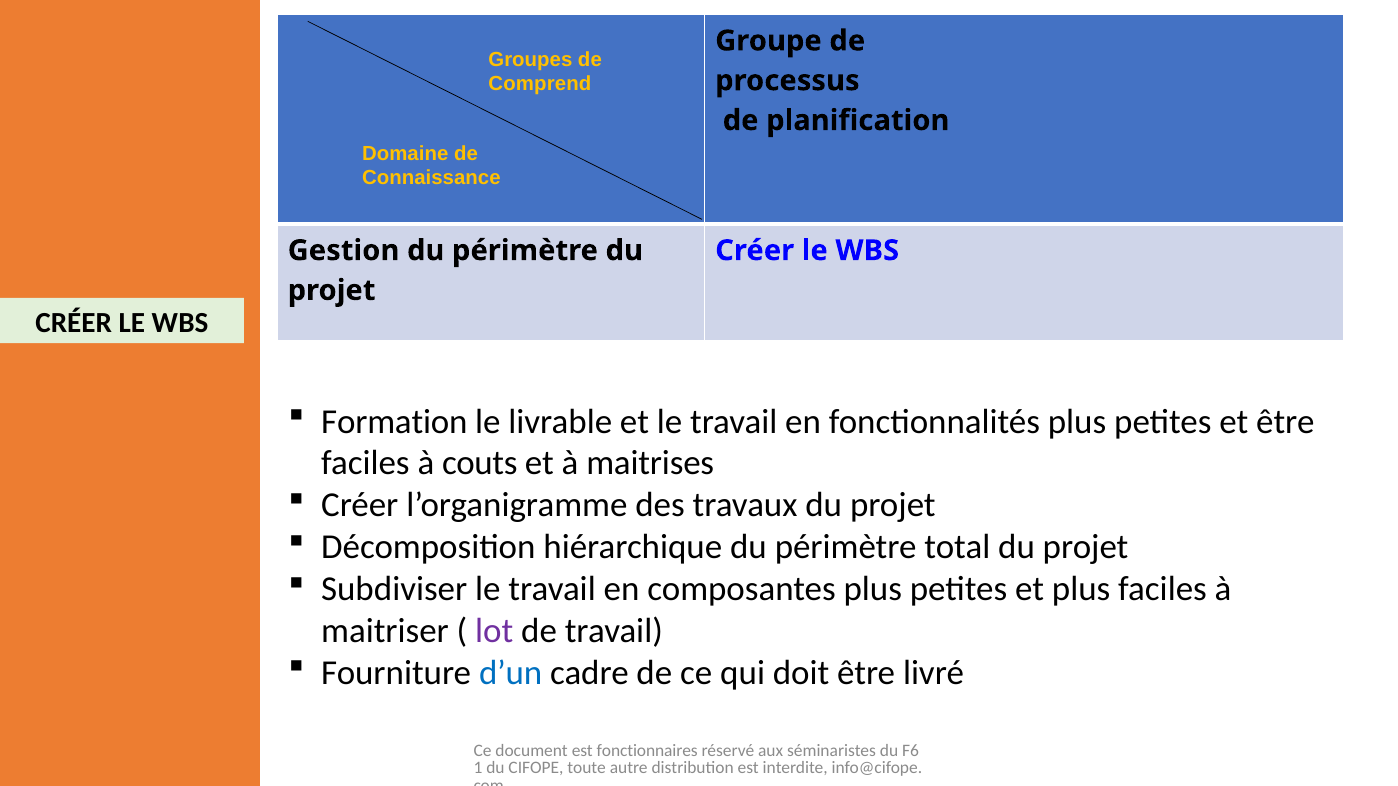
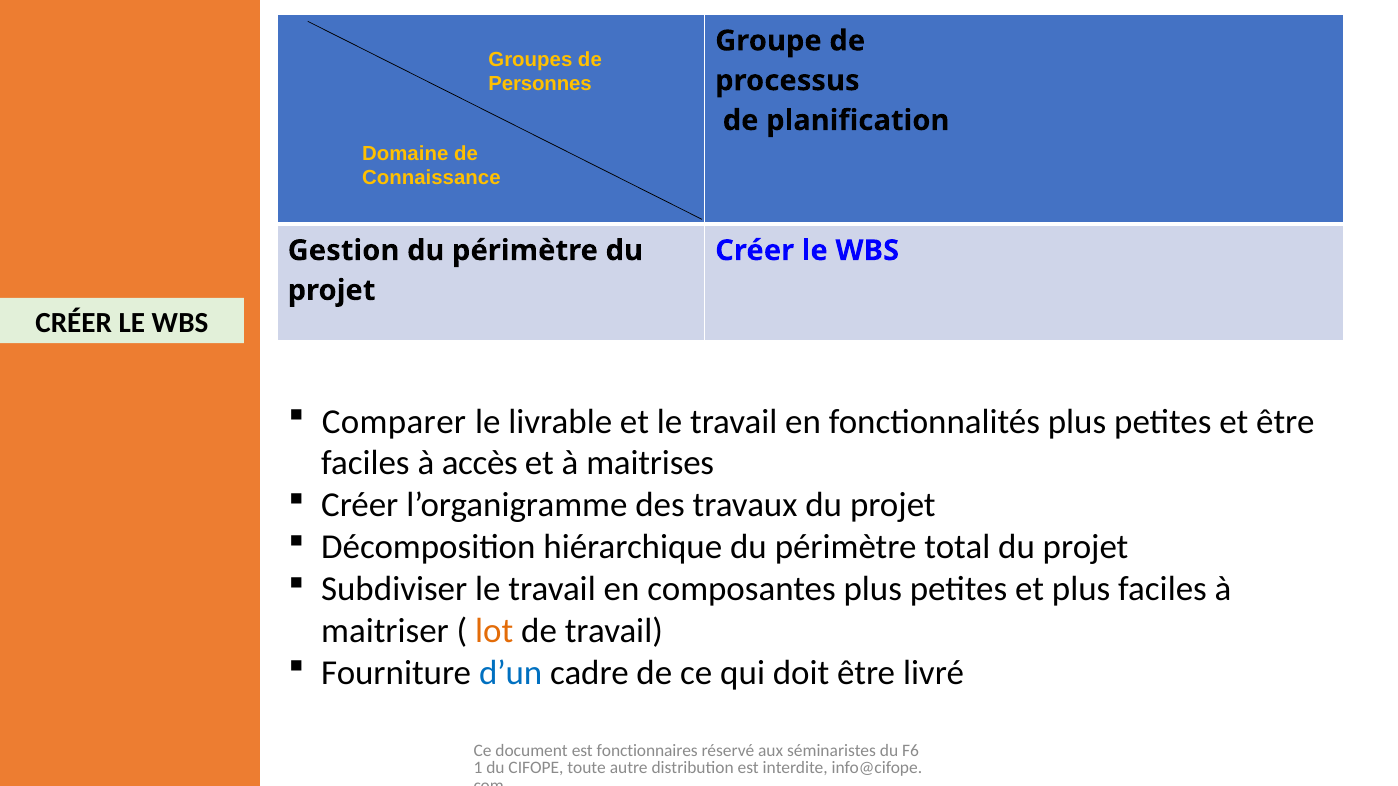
Comprend: Comprend -> Personnes (540, 84)
Formation: Formation -> Comparer (394, 422)
couts: couts -> accès (480, 464)
lot colour: purple -> orange (494, 631)
